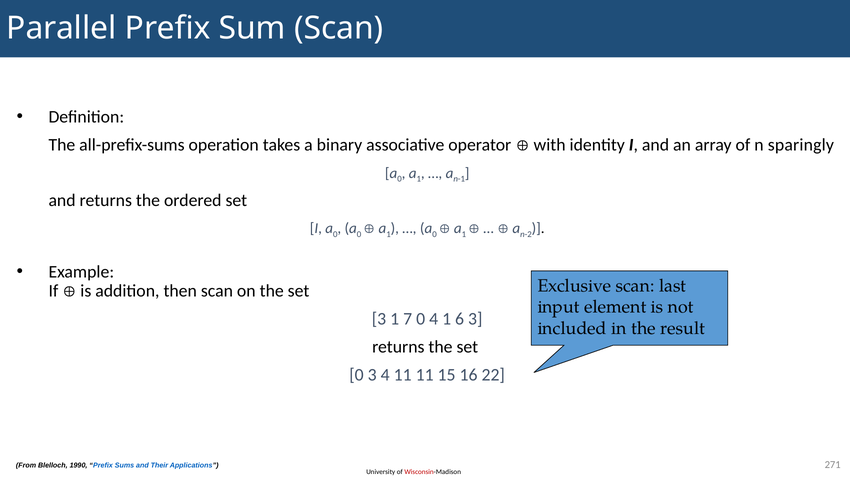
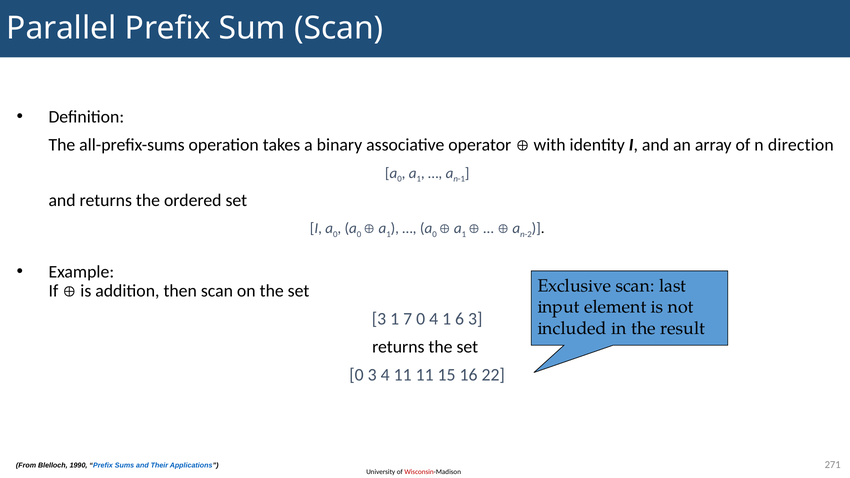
sparingly: sparingly -> direction (801, 145)
